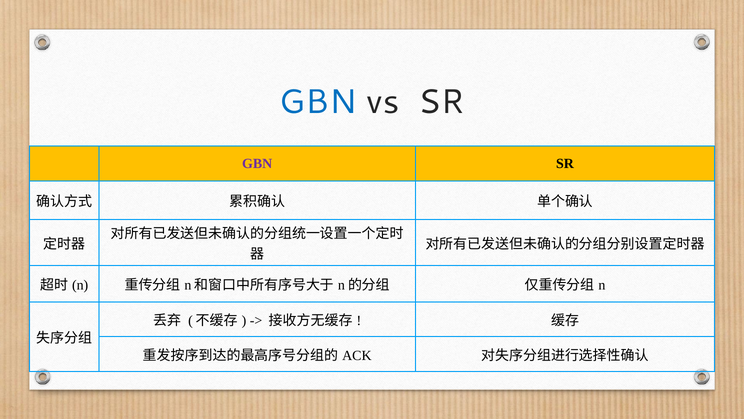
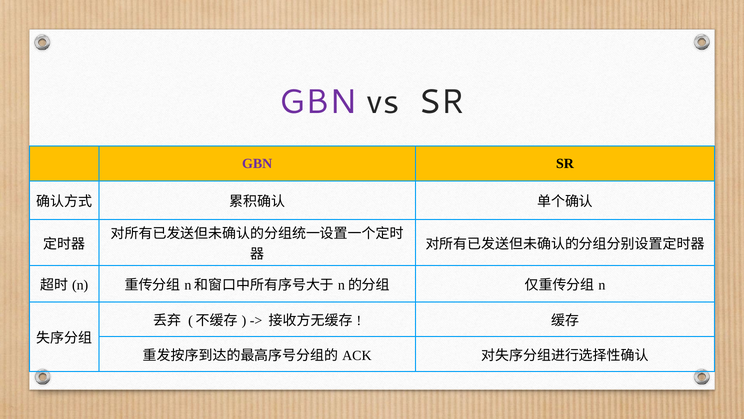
GBN colour: blue -> purple (318, 102)
